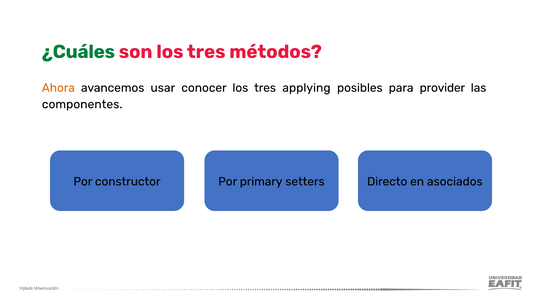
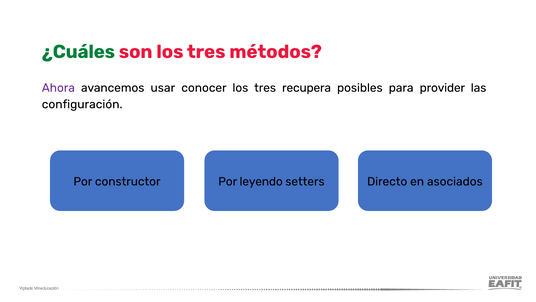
Ahora colour: orange -> purple (58, 88)
applying: applying -> recupera (307, 88)
componentes: componentes -> configuración (82, 104)
primary: primary -> leyendo (261, 181)
